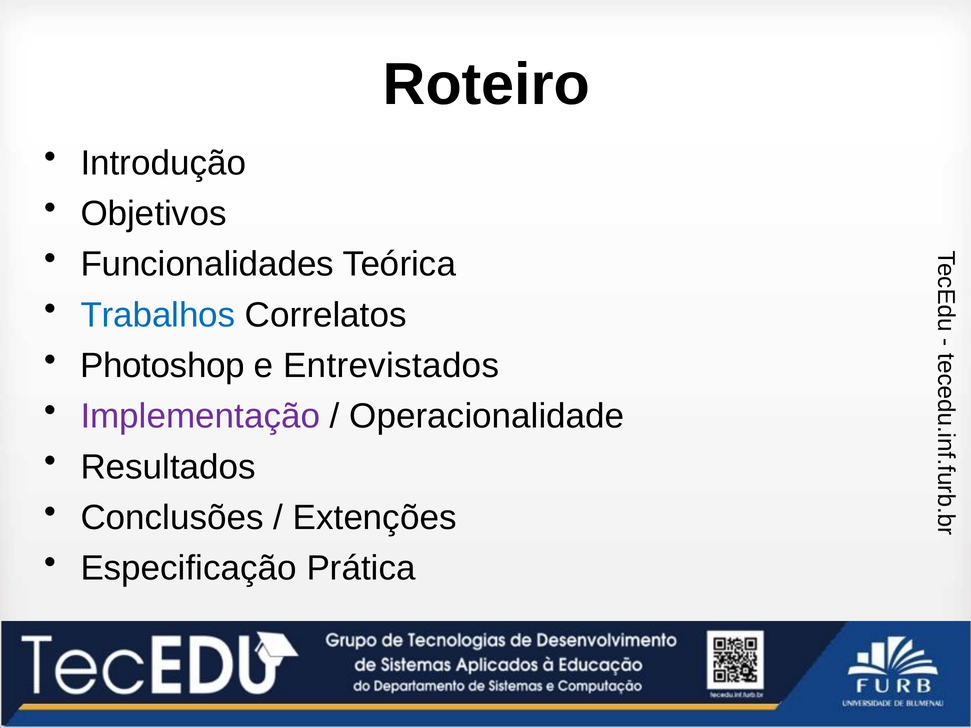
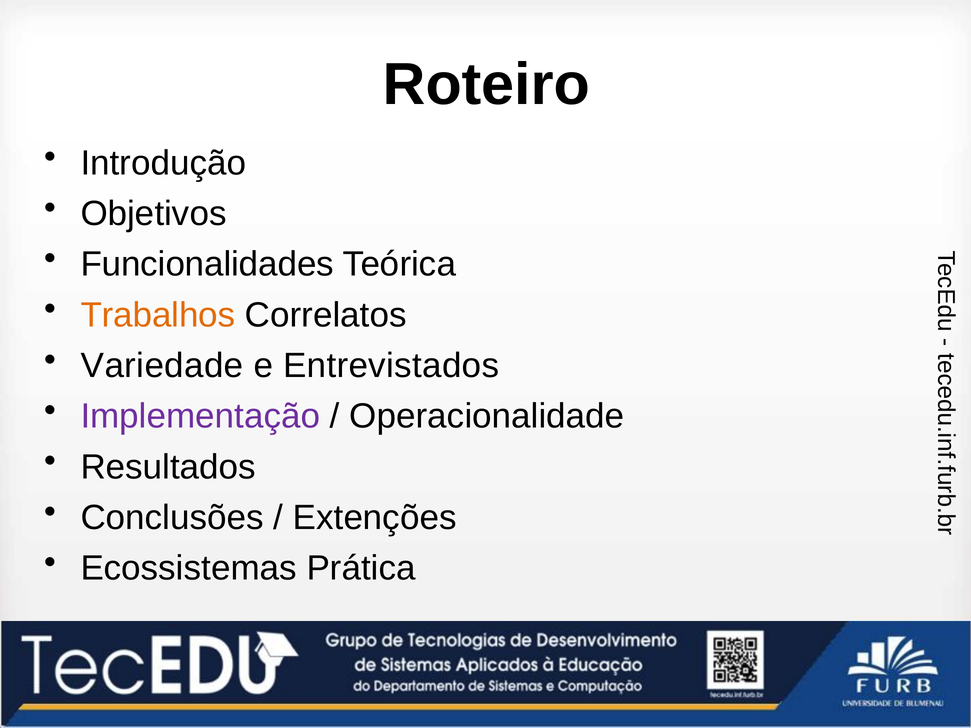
Trabalhos colour: blue -> orange (158, 315)
Photoshop: Photoshop -> Variedade (162, 366)
Especificação: Especificação -> Ecossistemas (189, 569)
